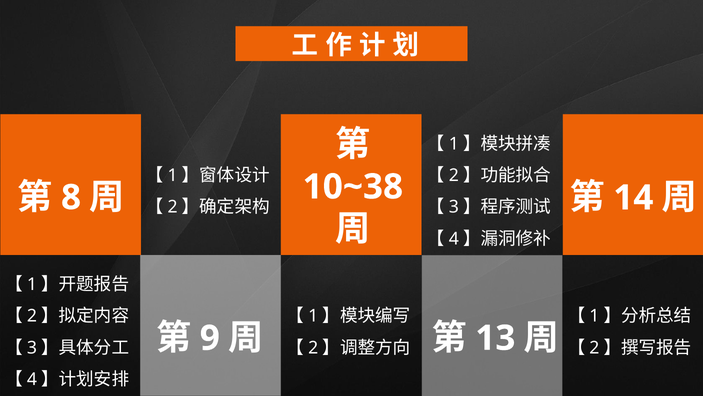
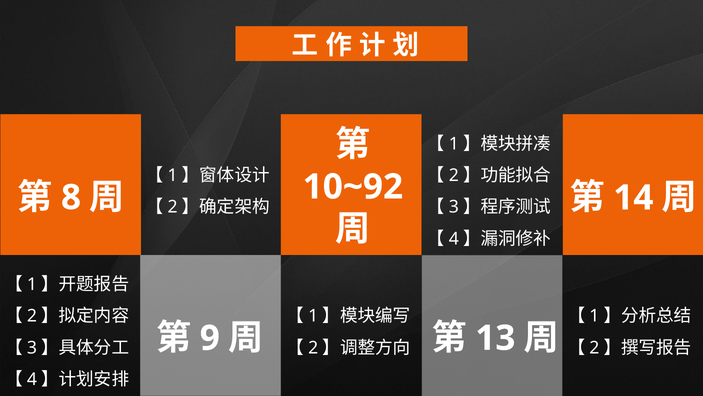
10~38: 10~38 -> 10~92 (353, 187)
